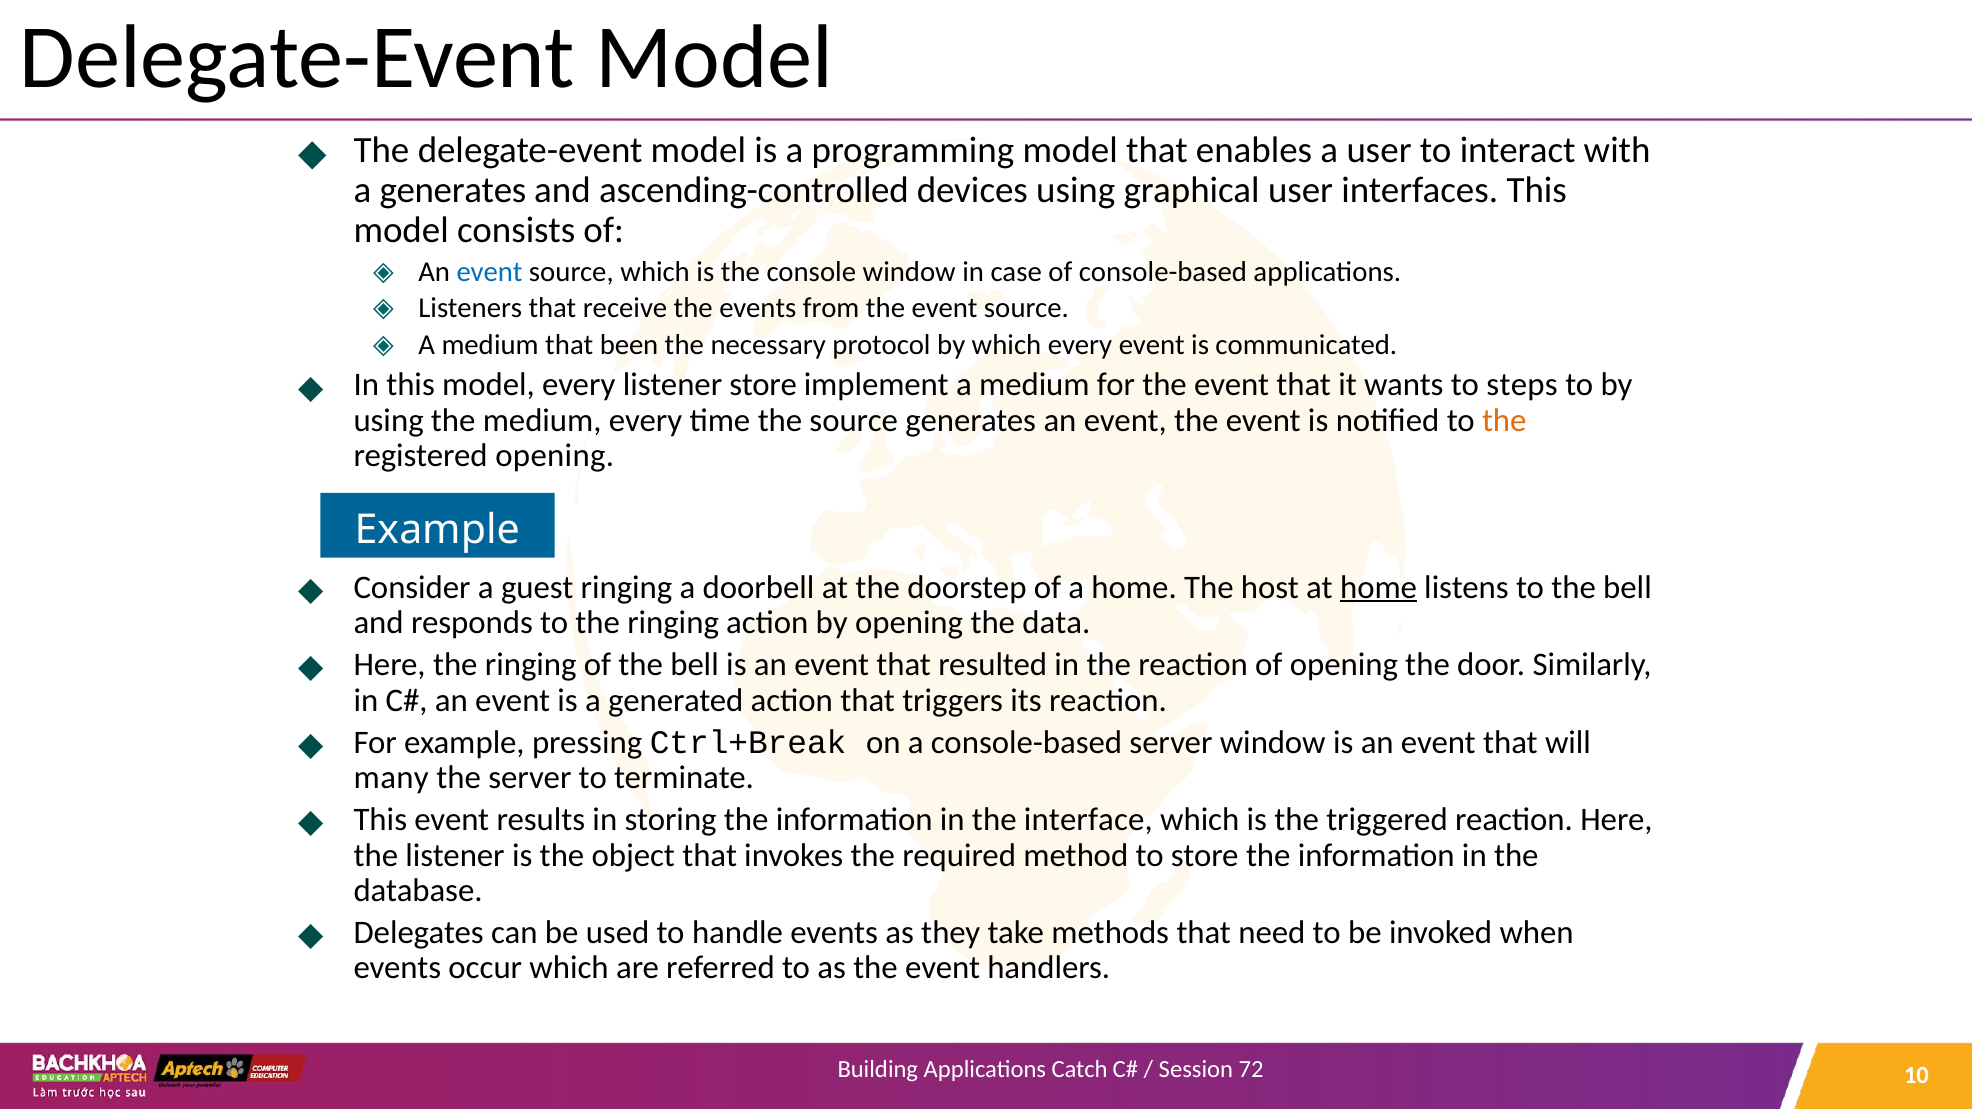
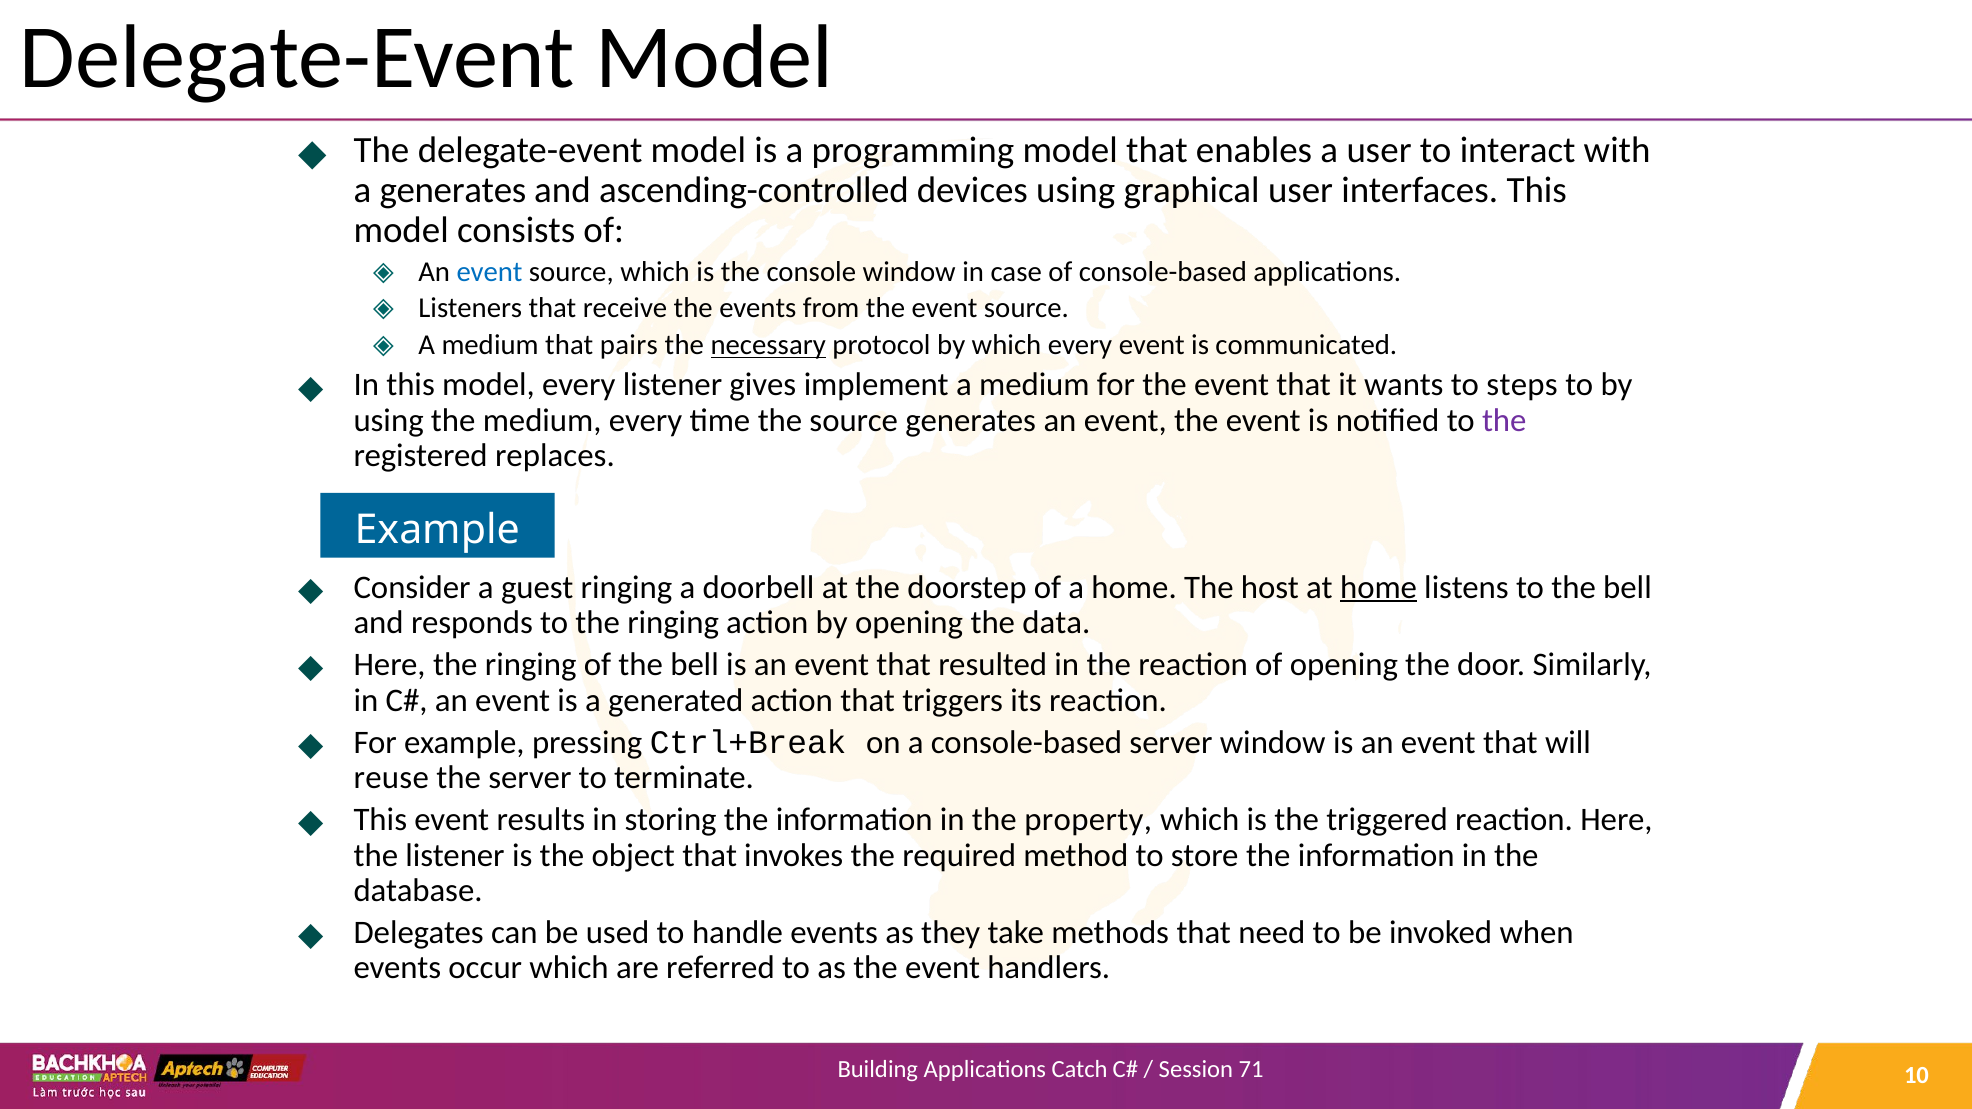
been: been -> pairs (629, 345)
necessary underline: none -> present (768, 345)
listener store: store -> gives (763, 385)
the colour: orange -> purple (1504, 421)
registered opening: opening -> replaces (555, 456)
many: many -> reuse (391, 778)
interface: interface -> property (1088, 820)
72: 72 -> 71 (1251, 1070)
